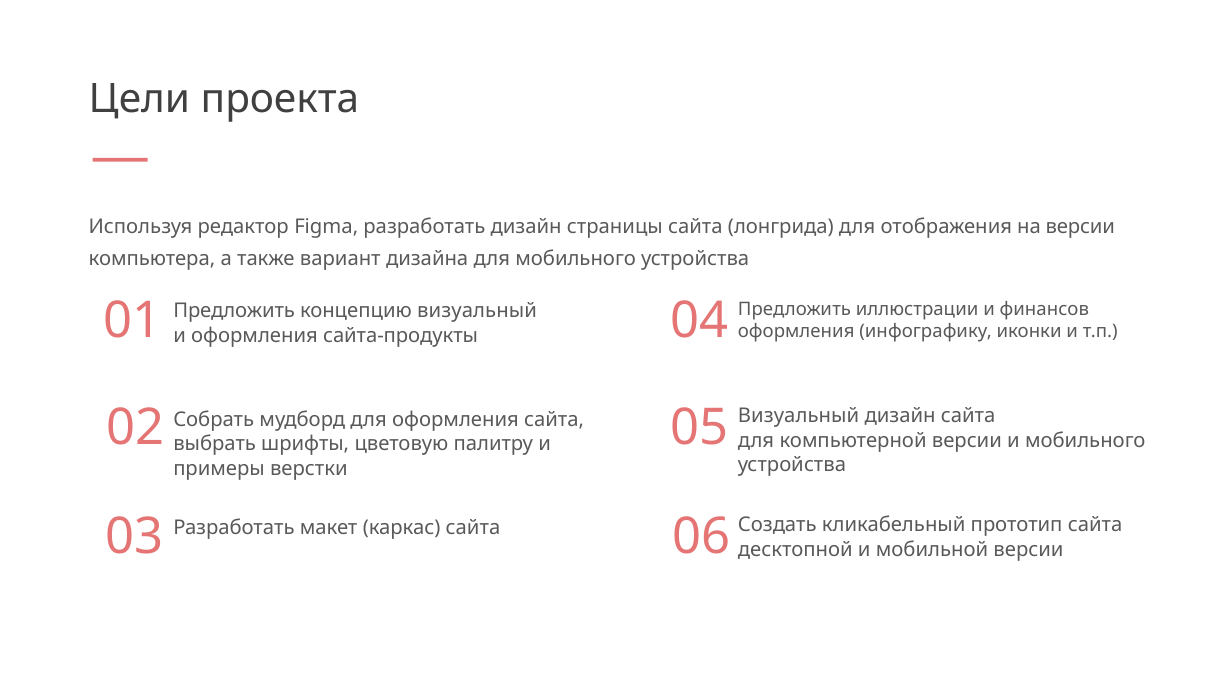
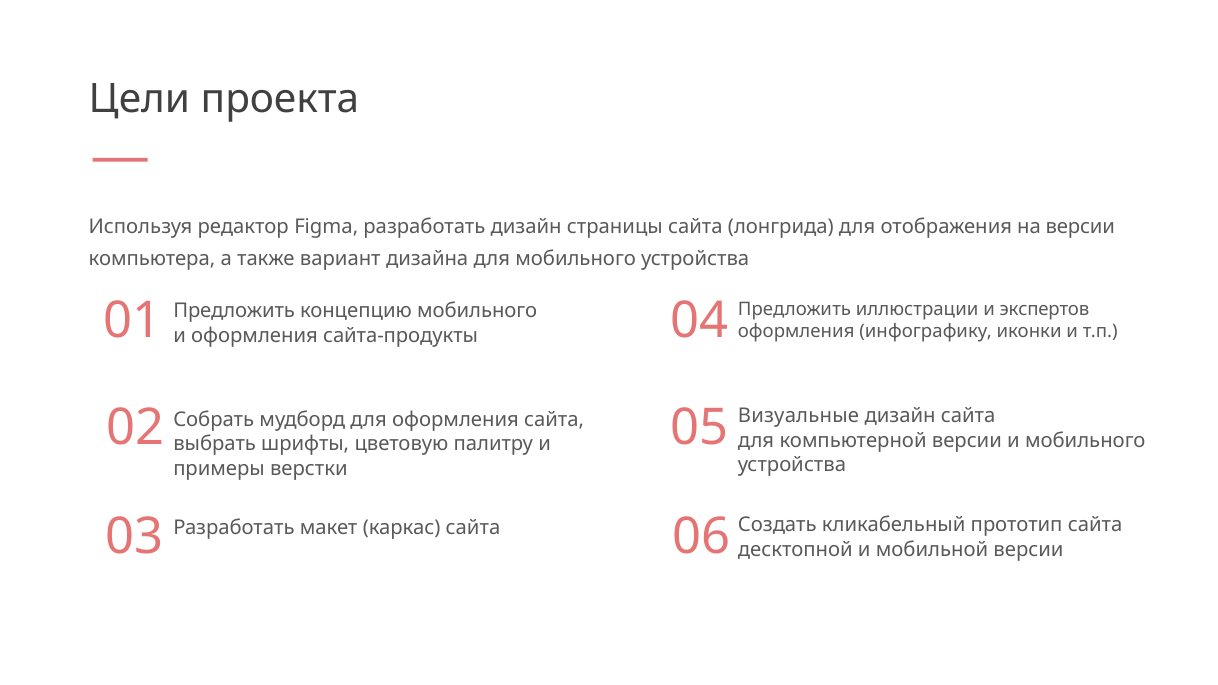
финансов: финансов -> экспертов (1044, 309)
концепцию визуальный: визуальный -> мобильного (477, 311)
Визуальный: Визуальный -> Визуальные (798, 416)
